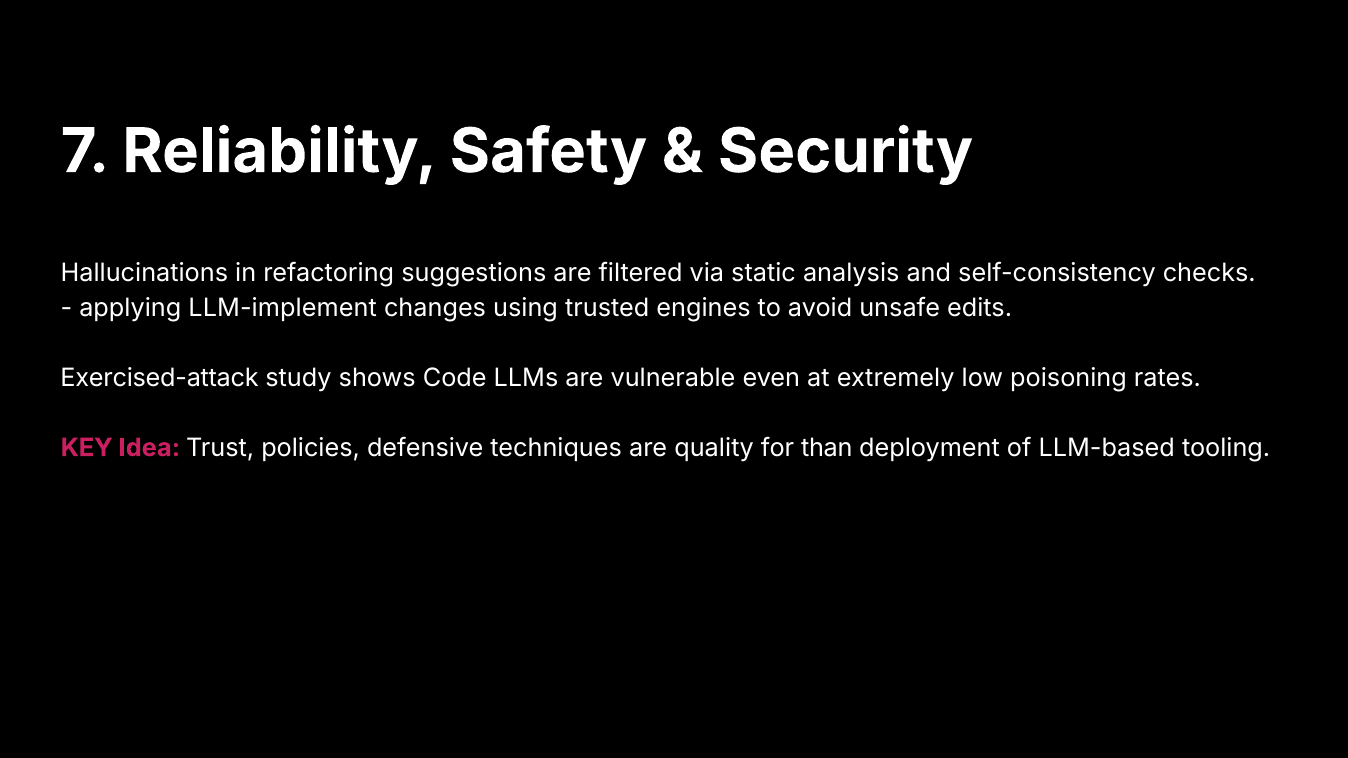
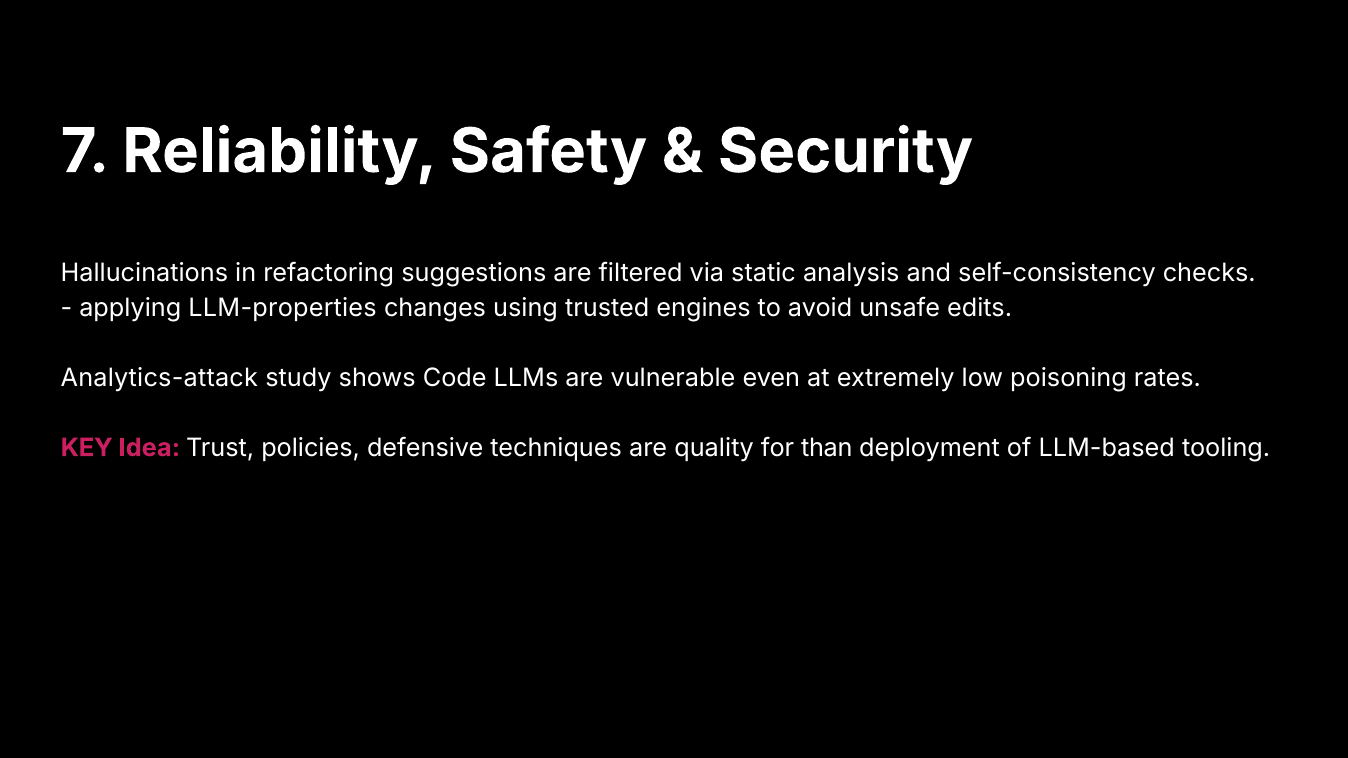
LLM-implement: LLM-implement -> LLM-properties (283, 308)
Exercised-attack: Exercised-attack -> Analytics-attack (159, 378)
